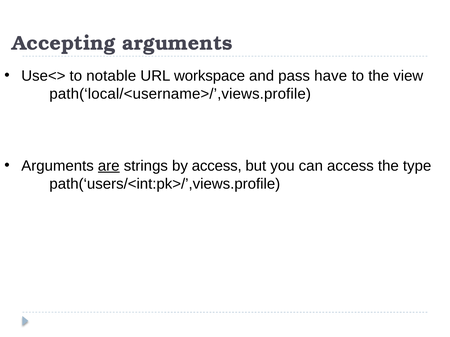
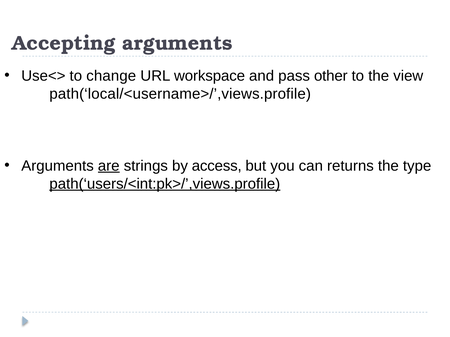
notable: notable -> change (111, 76)
have: have -> other (331, 76)
can access: access -> returns (350, 166)
path(‘users/<int:pk>/’,views.profile underline: none -> present (165, 184)
